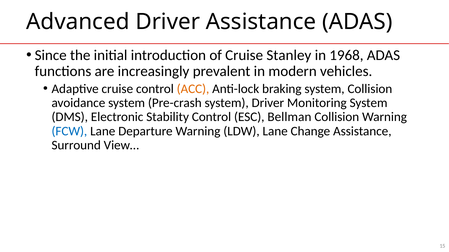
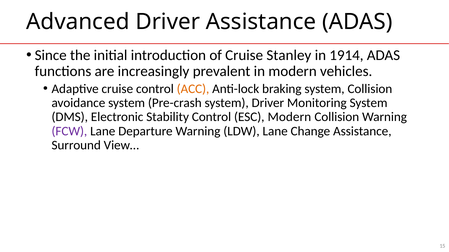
1968: 1968 -> 1914 (346, 55)
ESC Bellman: Bellman -> Modern (289, 117)
FCW colour: blue -> purple (69, 131)
